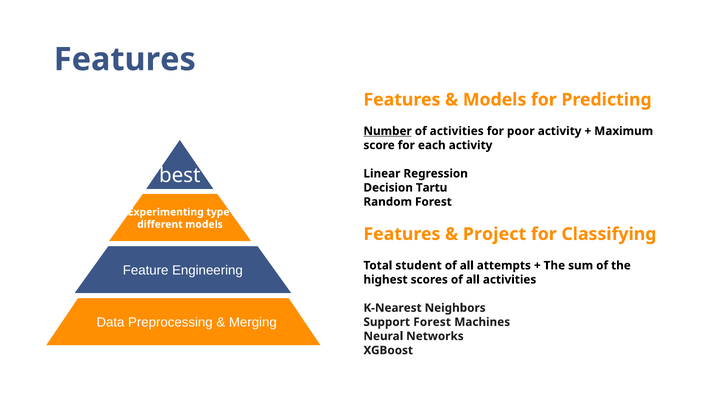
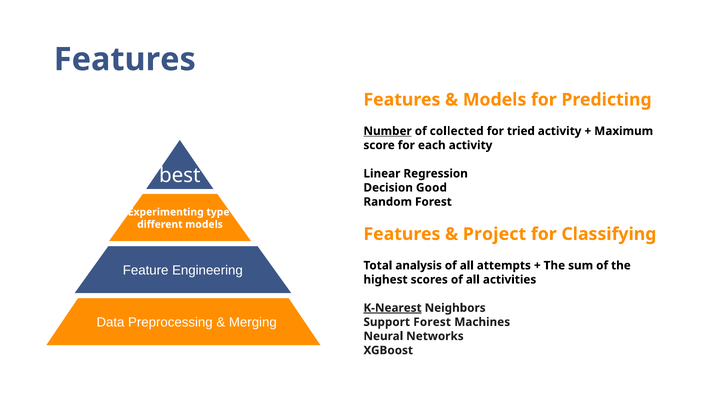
of activities: activities -> collected (457, 131)
poor: poor -> tried (521, 131)
Tartu: Tartu -> Good (431, 188)
student: student -> analysis (419, 265)
K-Nearest underline: none -> present (393, 308)
